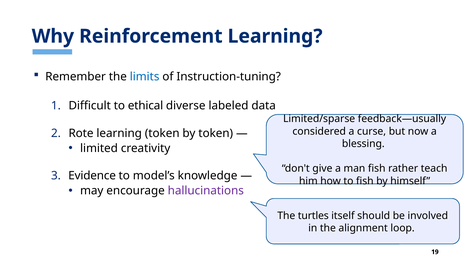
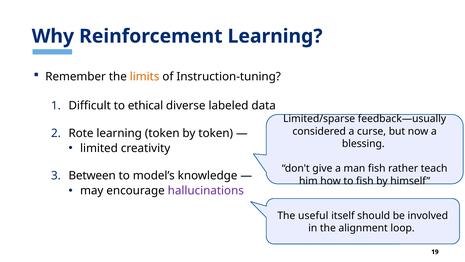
limits colour: blue -> orange (145, 77)
Evidence: Evidence -> Between (92, 176)
turtles: turtles -> useful (313, 215)
